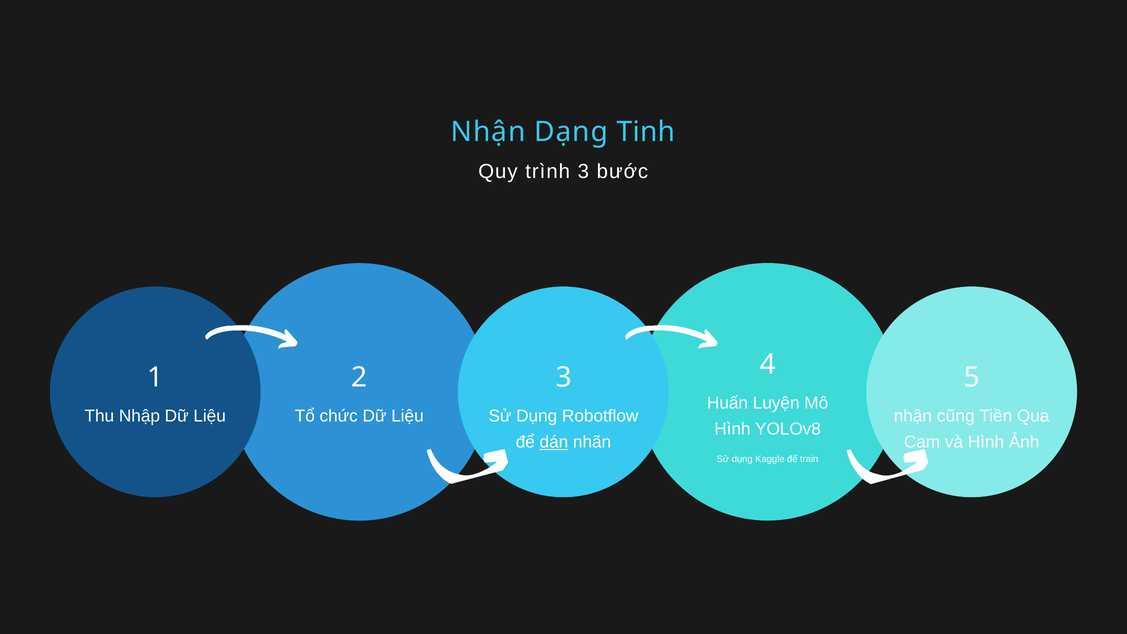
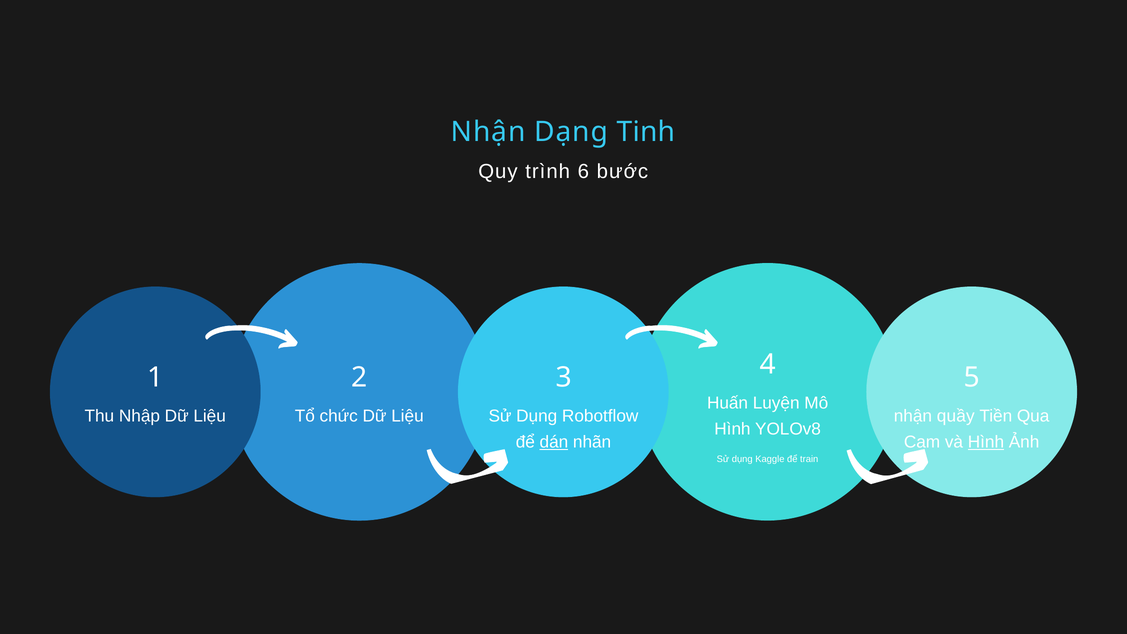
trình 3: 3 -> 6 (583, 172)
cũng: cũng -> quầy (956, 416)
Hình underline: none -> present (986, 442)
